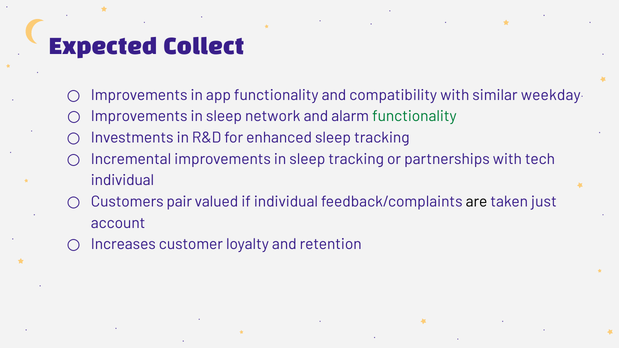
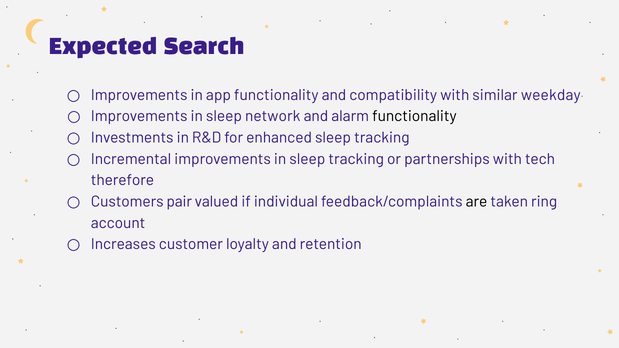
Collect: Collect -> Search (204, 47)
functionality colour: green -> black (414, 116)
individual: individual -> therefore (122, 180)
just: just -> ring (544, 202)
